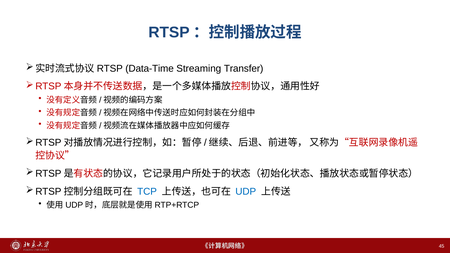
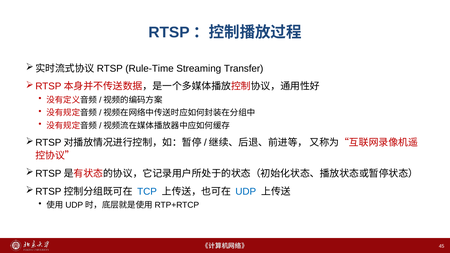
Data-Time: Data-Time -> Rule-Time (150, 69)
